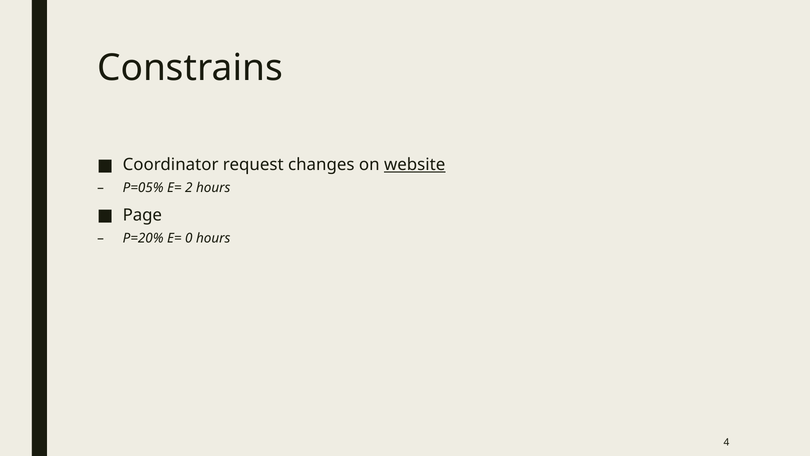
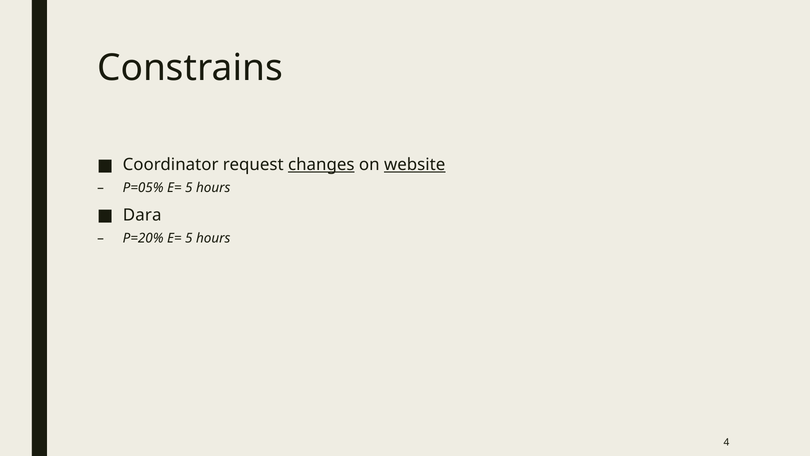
changes underline: none -> present (321, 165)
P=05% E= 2: 2 -> 5 (189, 188)
Page: Page -> Dara (142, 215)
P=20% E= 0: 0 -> 5 (189, 238)
